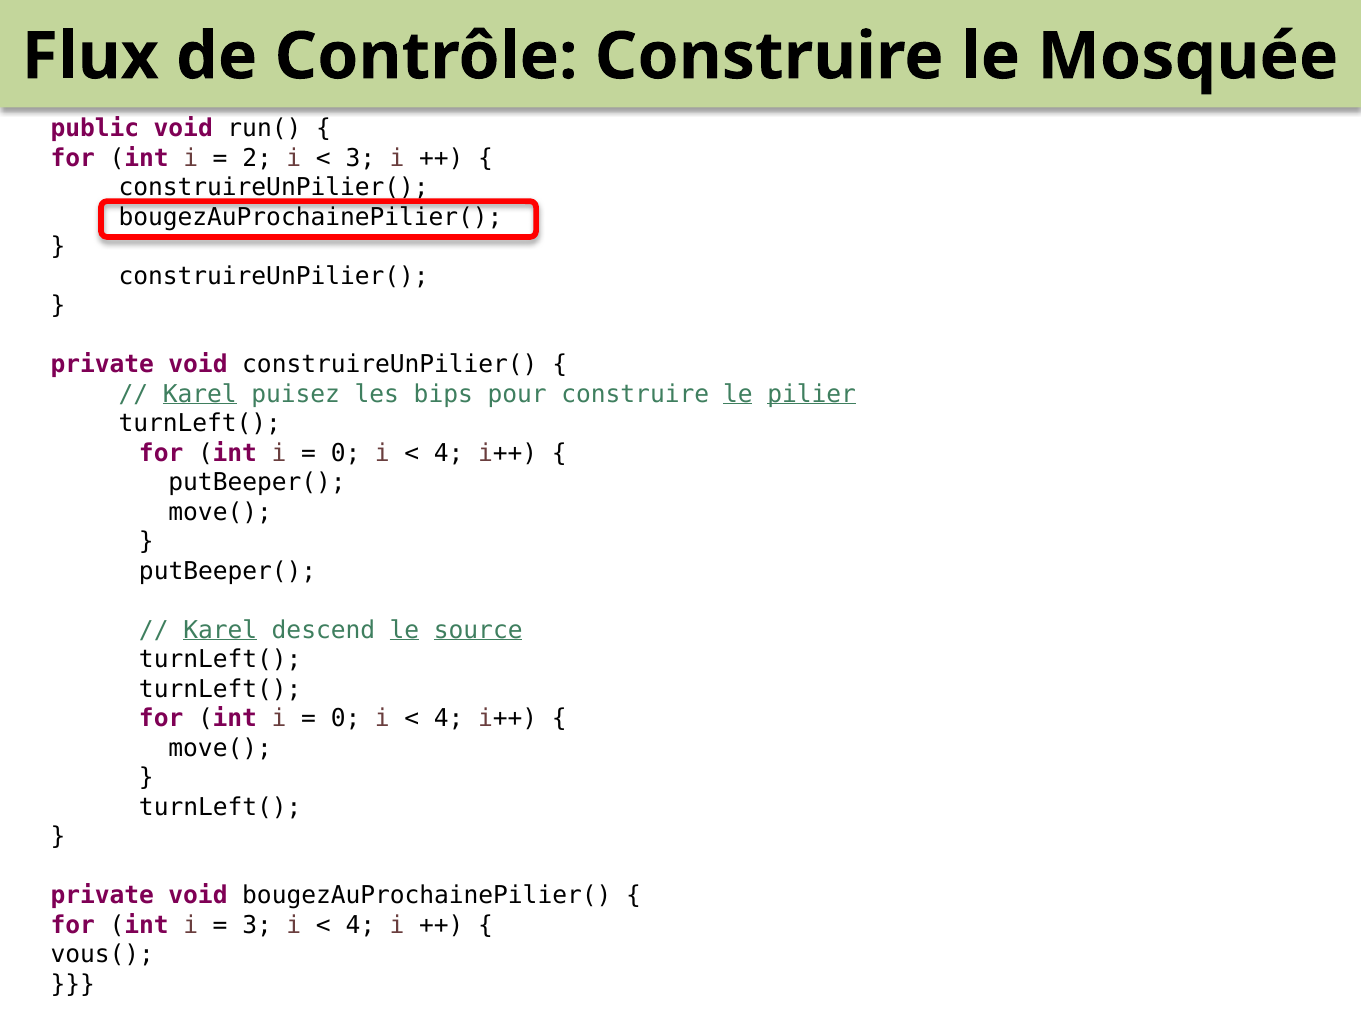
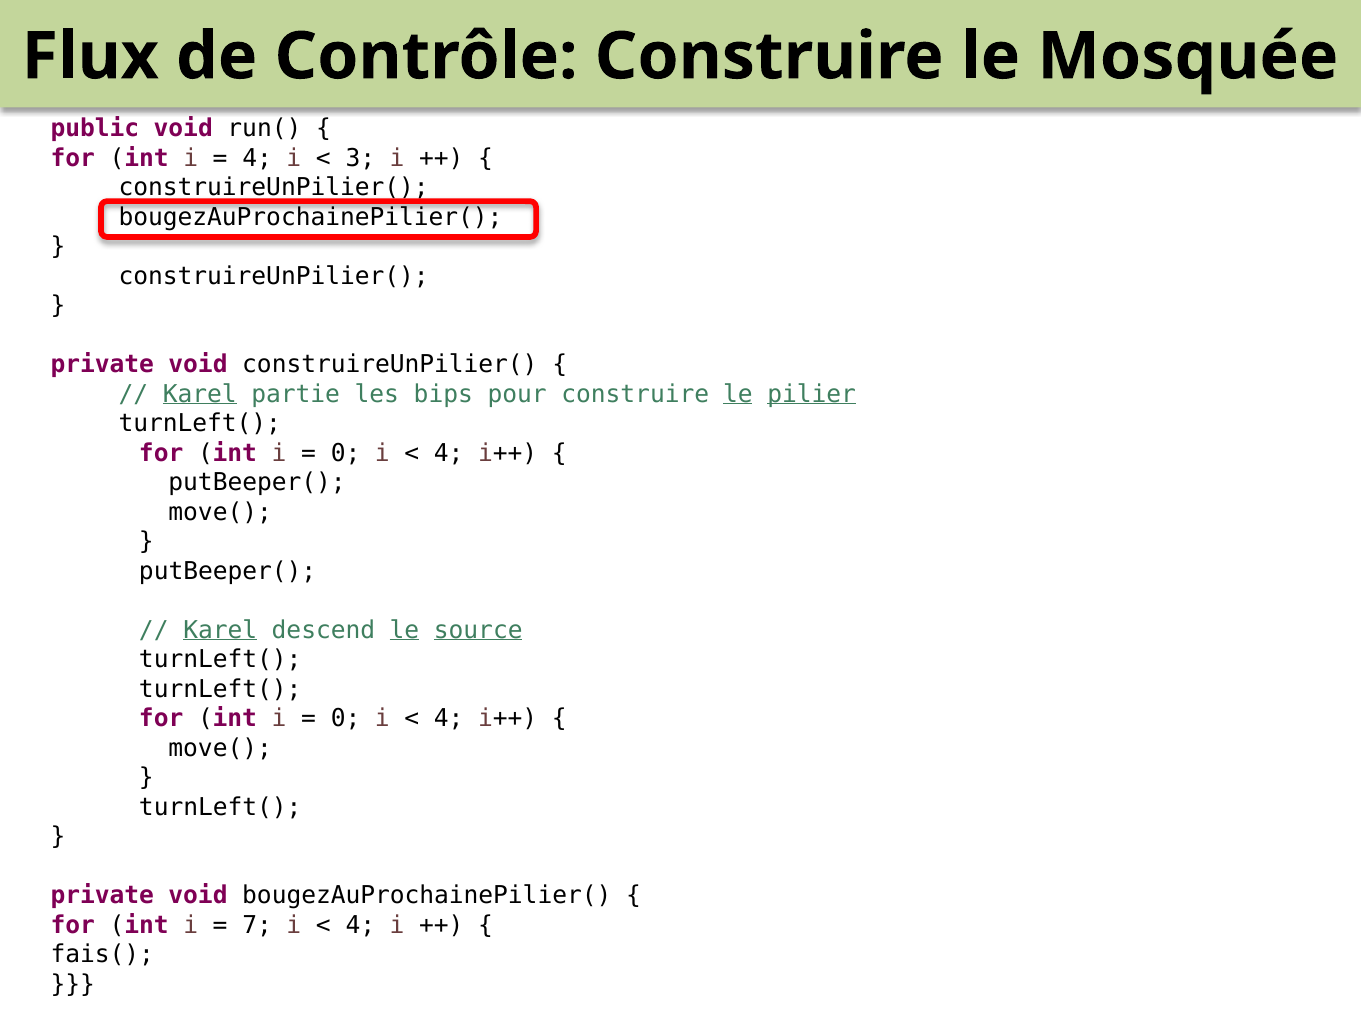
2: 2 -> 4 (257, 158)
puisez: puisez -> partie (296, 395)
3: 3 -> 7 (257, 926)
vous(: vous( -> fais( (102, 956)
